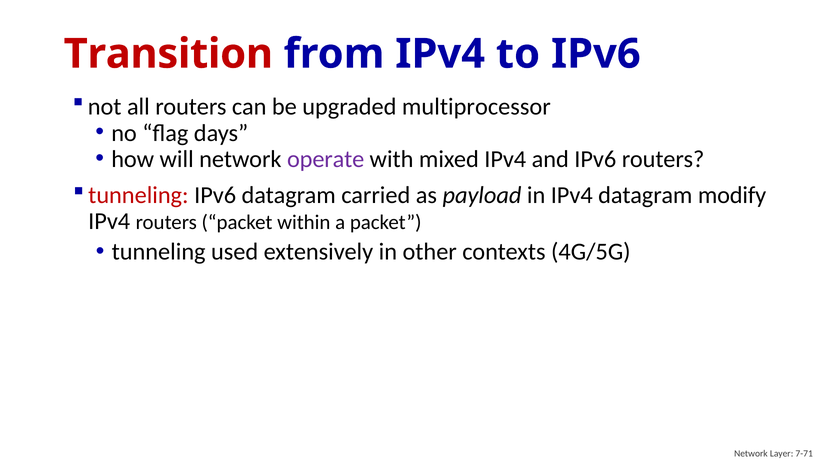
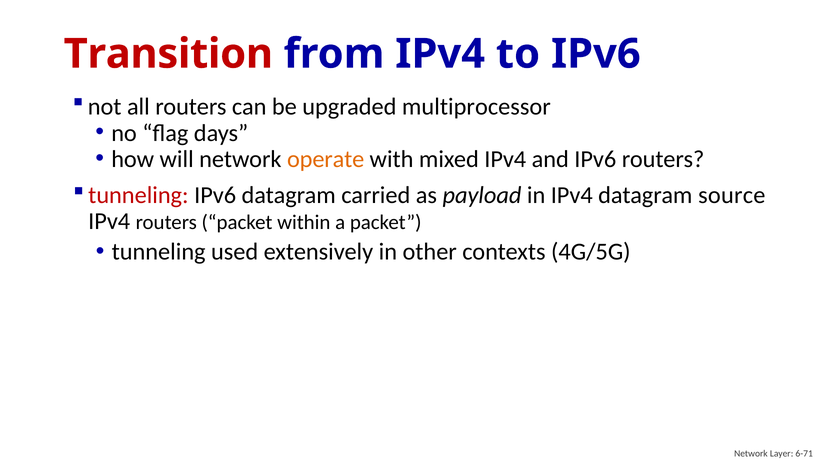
operate colour: purple -> orange (326, 160)
modify: modify -> source (732, 195)
7-71: 7-71 -> 6-71 (804, 454)
